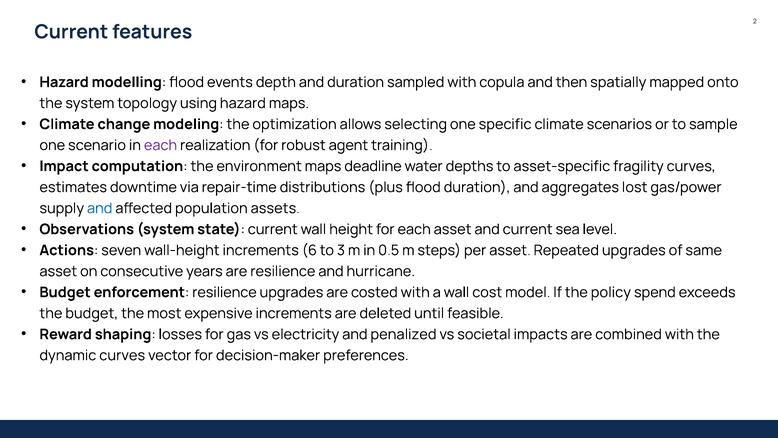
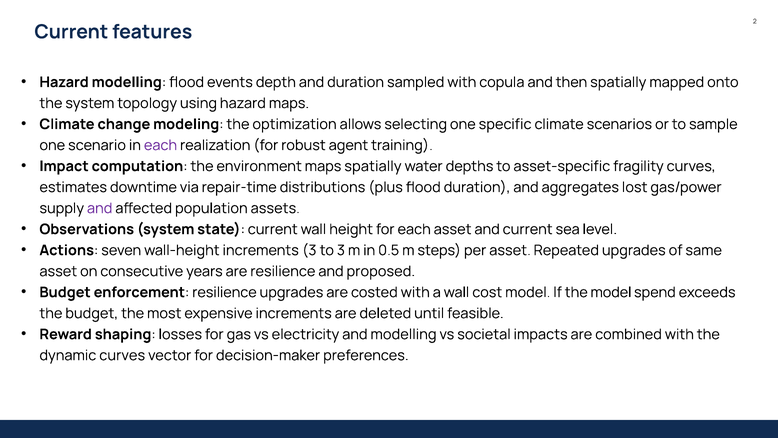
maps deadline: deadline -> spatially (373, 166)
and colour: blue -> purple (100, 208)
increments 6: 6 -> 3 (309, 250)
hurricane: hurricane -> proposed (381, 271)
the policy: policy -> model (611, 292)
and penalized: penalized -> modelling (403, 334)
